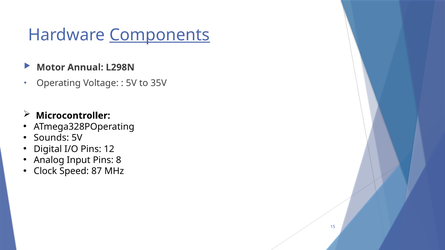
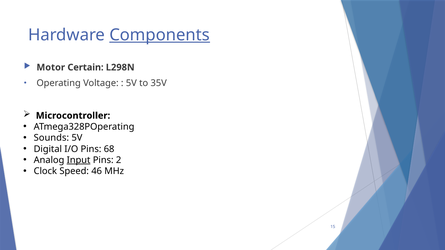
Annual: Annual -> Certain (85, 67)
12: 12 -> 68 (109, 149)
Input underline: none -> present (79, 160)
8: 8 -> 2 (119, 160)
87: 87 -> 46 (97, 171)
